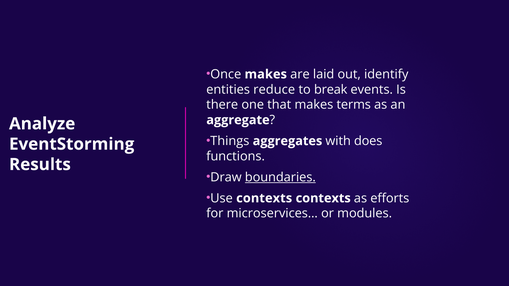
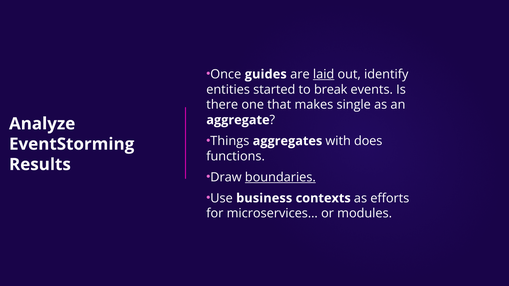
Once makes: makes -> guides (266, 74)
laid underline: none -> present (324, 74)
reduce: reduce -> started (274, 90)
terms: terms -> single (354, 105)
Use contexts: contexts -> business (264, 198)
